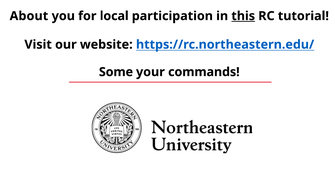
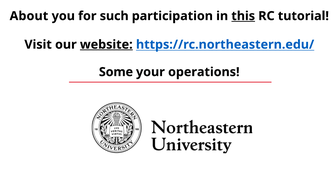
local: local -> such (114, 16)
website underline: none -> present (106, 45)
commands: commands -> operations (204, 72)
